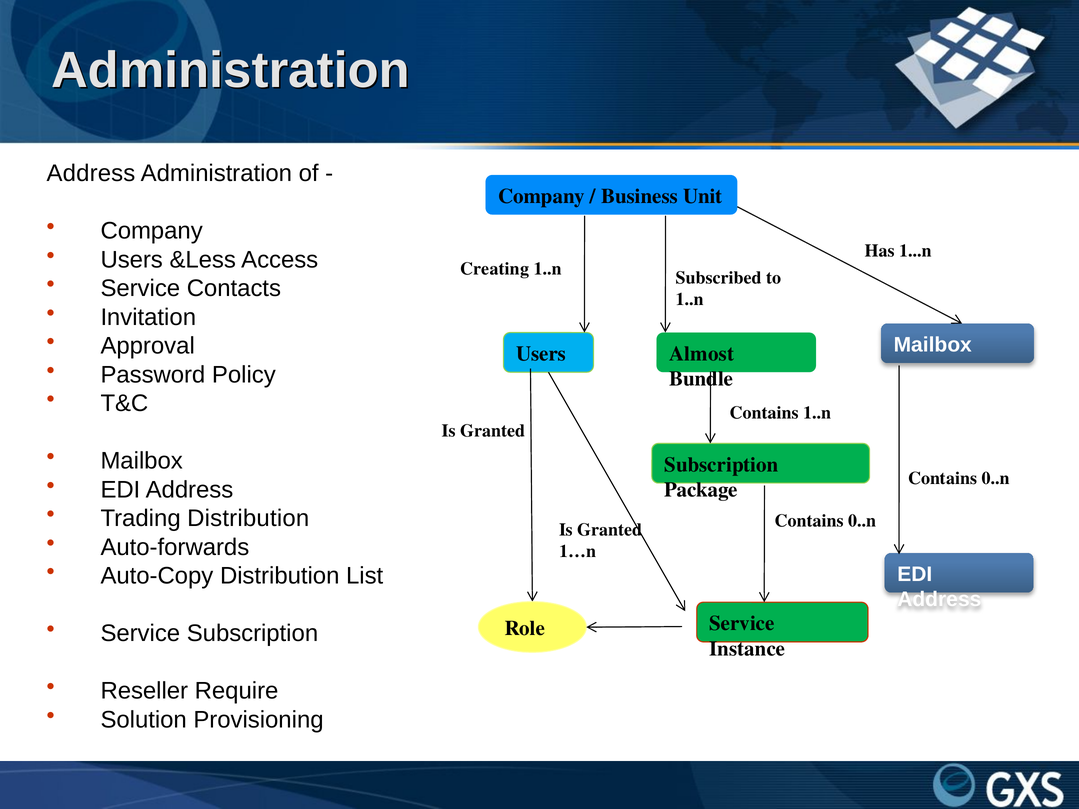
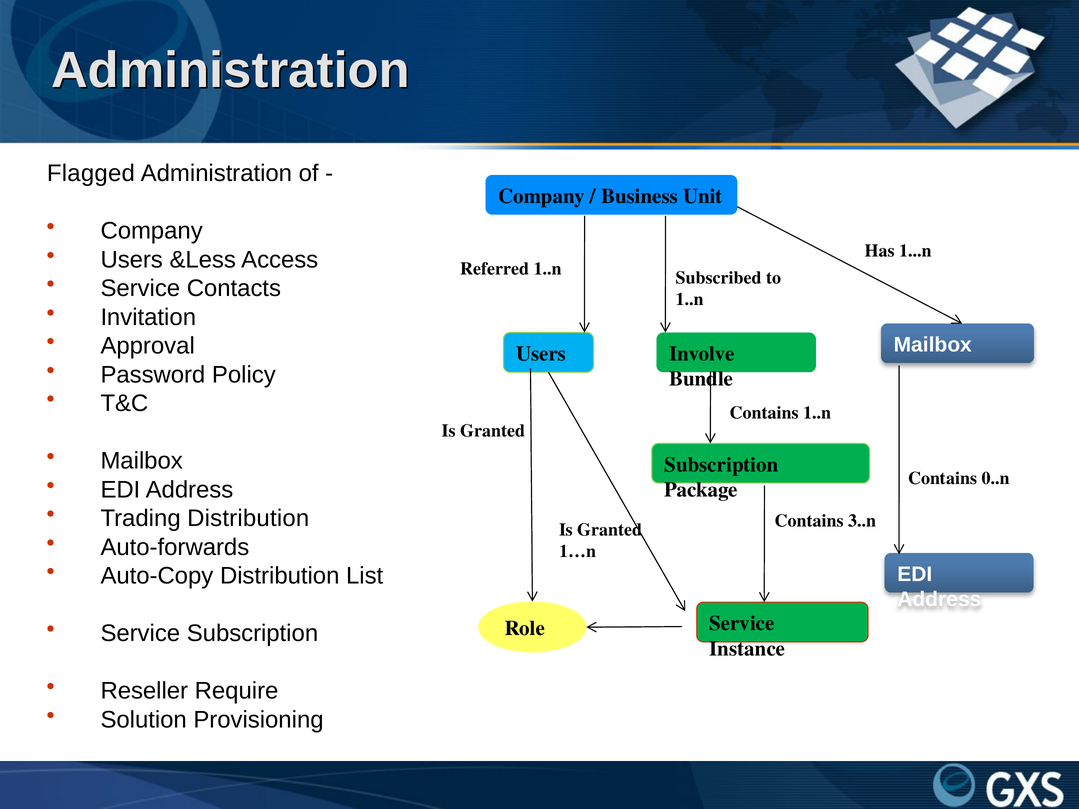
Address: Address -> Flagged (91, 174)
Creating: Creating -> Referred (495, 269)
Almost: Almost -> Involve (702, 354)
0..n: 0..n -> 3..n (862, 521)
